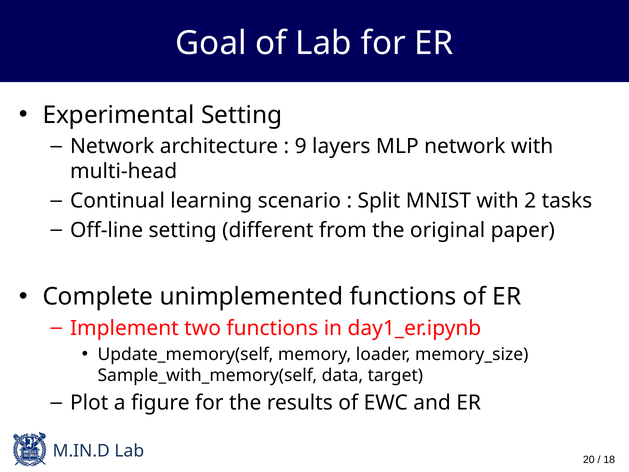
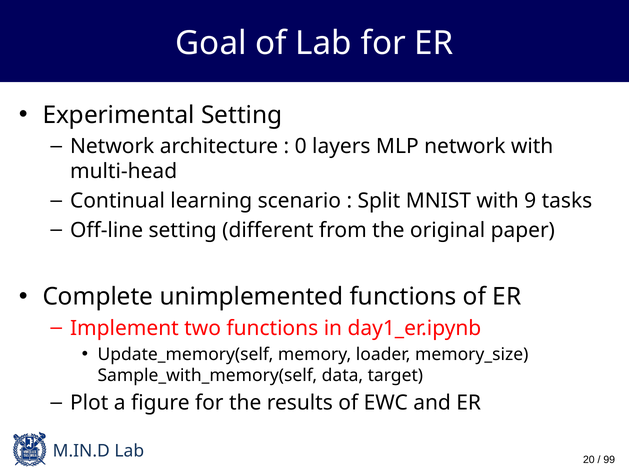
9: 9 -> 0 (301, 146)
2: 2 -> 9 (530, 201)
18: 18 -> 99 (609, 460)
